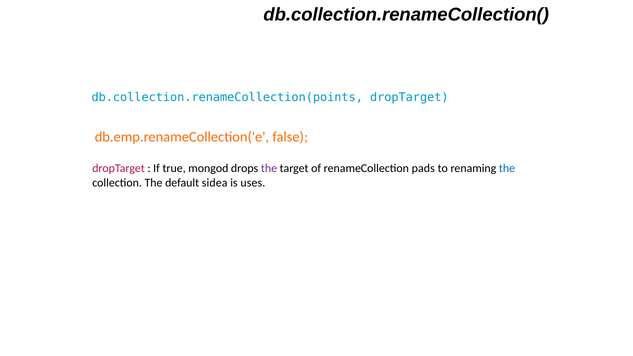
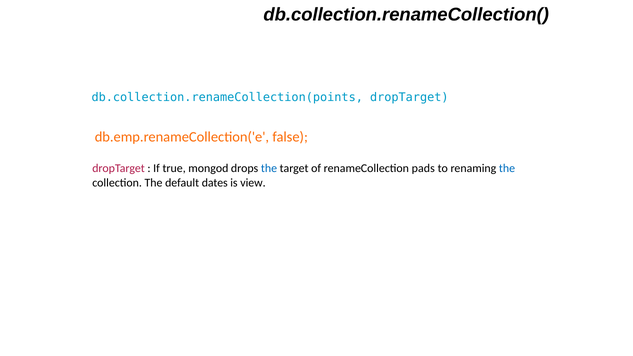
the colour: purple -> blue (269, 169)
sidea: sidea -> dates (215, 183)
uses: uses -> view (253, 183)
